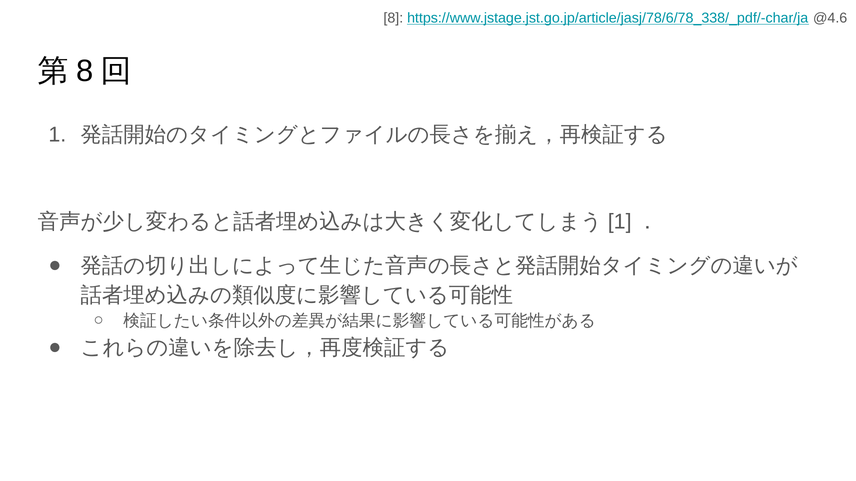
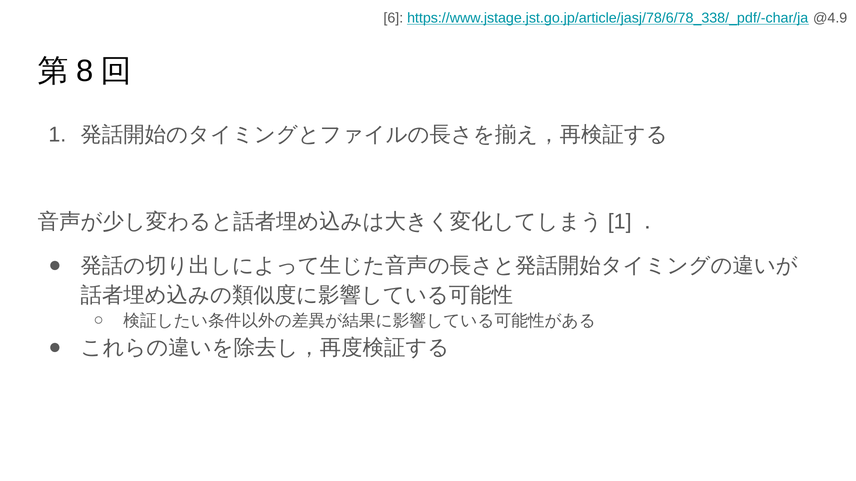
8: 8 -> 6 (393, 18)
@4.6: @4.6 -> @4.9 (830, 18)
